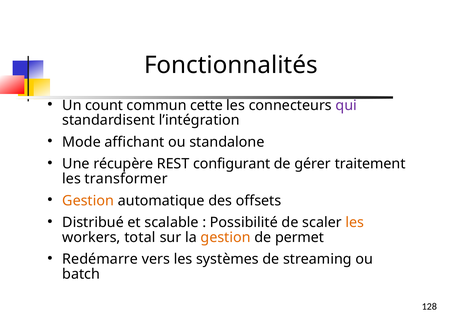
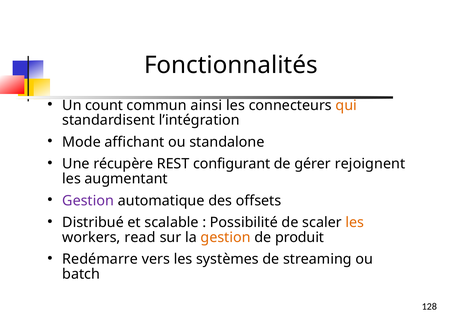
cette: cette -> ainsi (206, 105)
qui colour: purple -> orange (346, 105)
traitement: traitement -> rejoignent (370, 164)
transformer: transformer -> augmentant (126, 179)
Gestion colour: orange -> purple (88, 201)
total: total -> read (140, 237)
permet: permet -> produit (300, 237)
